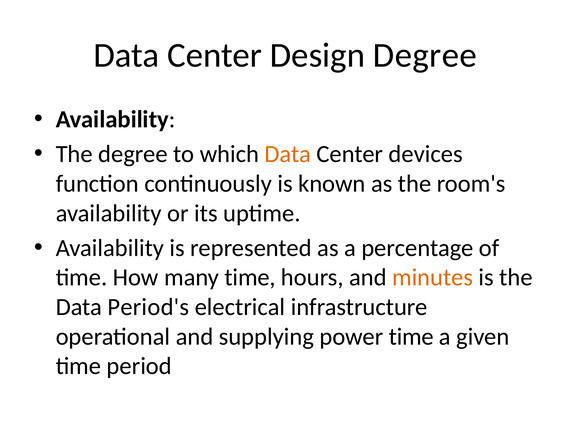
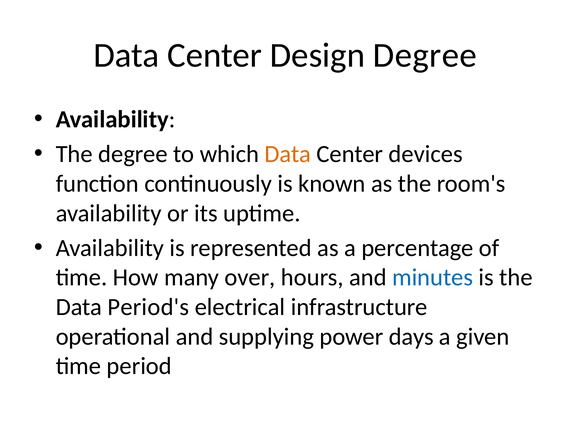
many time: time -> over (250, 277)
minutes colour: orange -> blue (433, 277)
power time: time -> days (411, 336)
